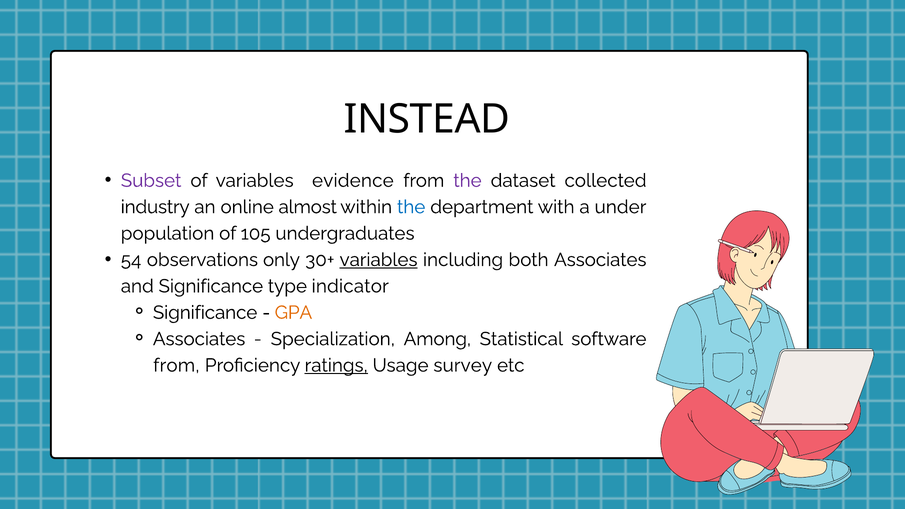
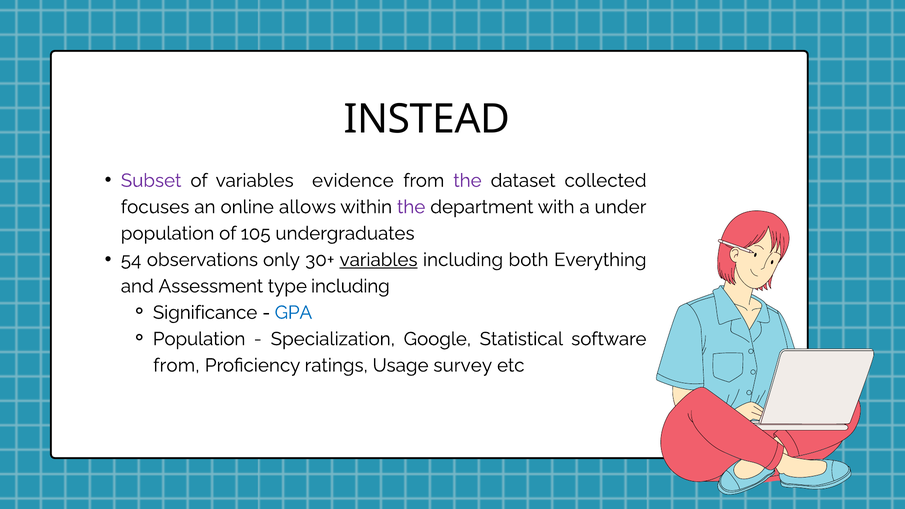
industry: industry -> focuses (155, 207)
almost: almost -> allows (308, 207)
the colour: blue -> purple (411, 207)
both Associates: Associates -> Everything (600, 260)
and Significance: Significance -> Assessment (211, 286)
type indicator: indicator -> including (350, 286)
GPA colour: orange -> blue (293, 313)
Associates: Associates -> Population (199, 339)
Among: Among -> Google (437, 339)
ratings underline: present -> none (336, 365)
